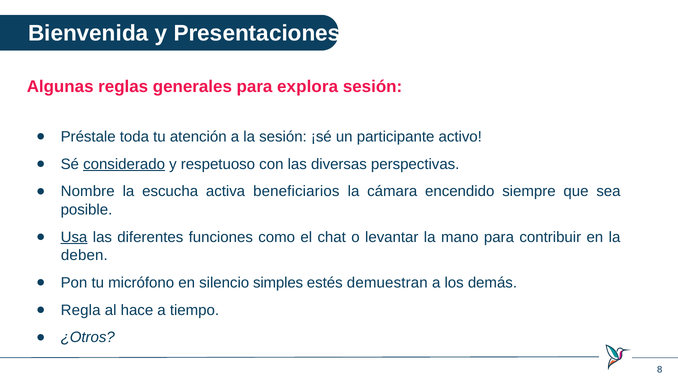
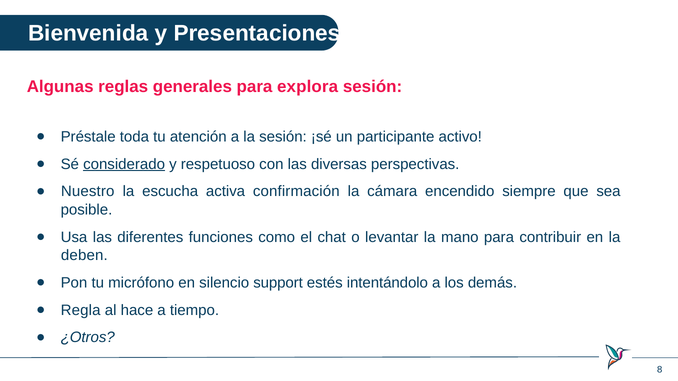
Nombre: Nombre -> Nuestro (88, 192)
beneficiarios: beneficiarios -> confirmación (296, 192)
Usa underline: present -> none (74, 237)
simples: simples -> support (278, 283)
demuestran: demuestran -> intentándolo (387, 283)
